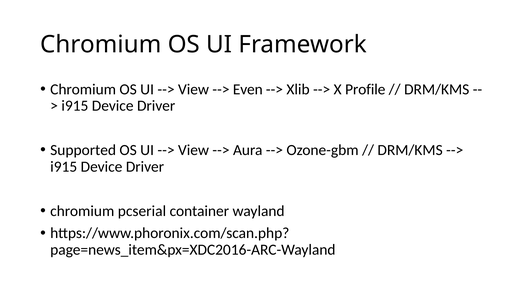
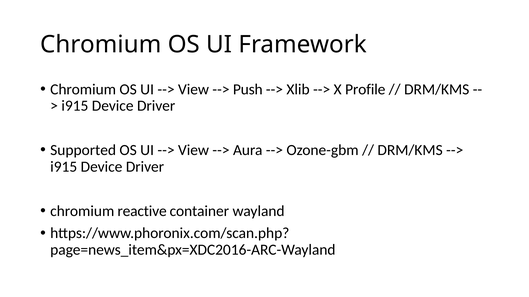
Even: Even -> Push (248, 89)
pcserial: pcserial -> reactive (142, 211)
